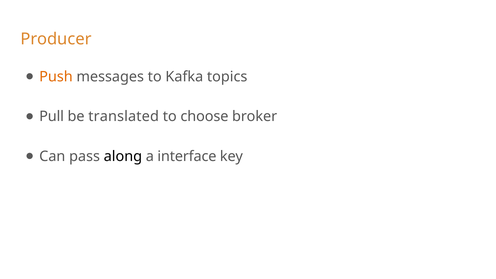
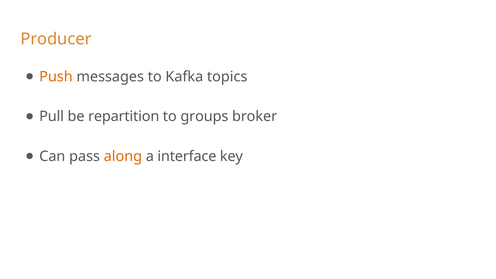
translated: translated -> repartition (124, 116)
choose: choose -> groups (204, 116)
along colour: black -> orange (123, 156)
